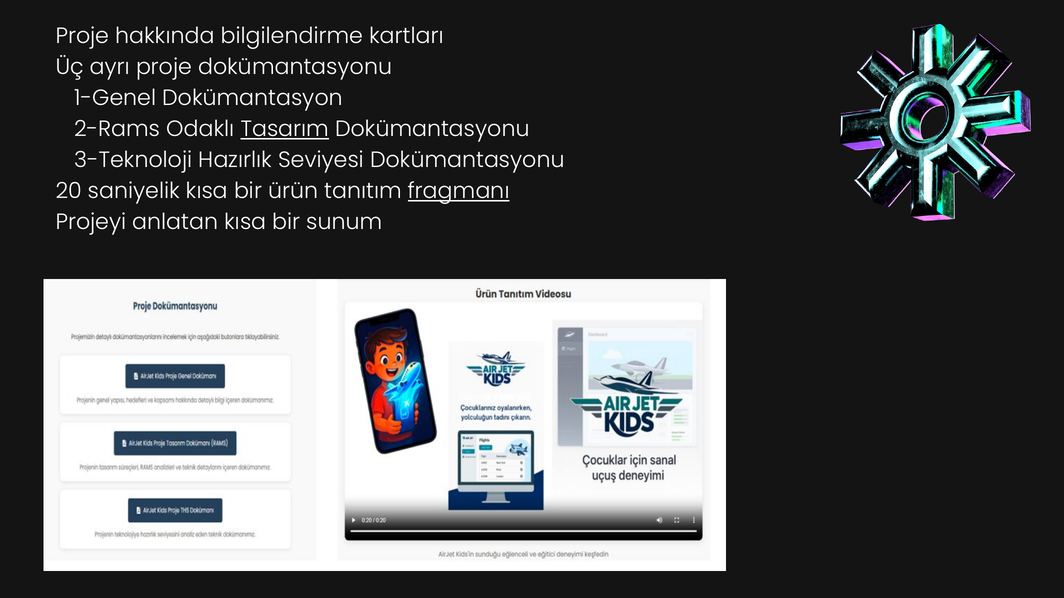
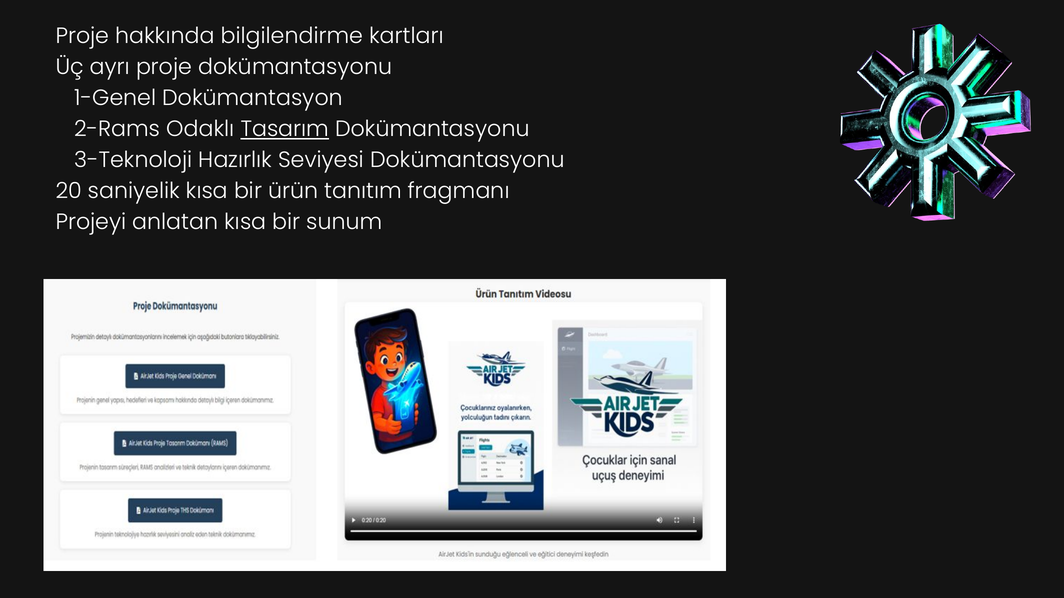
fragmanı underline: present -> none (459, 191)
